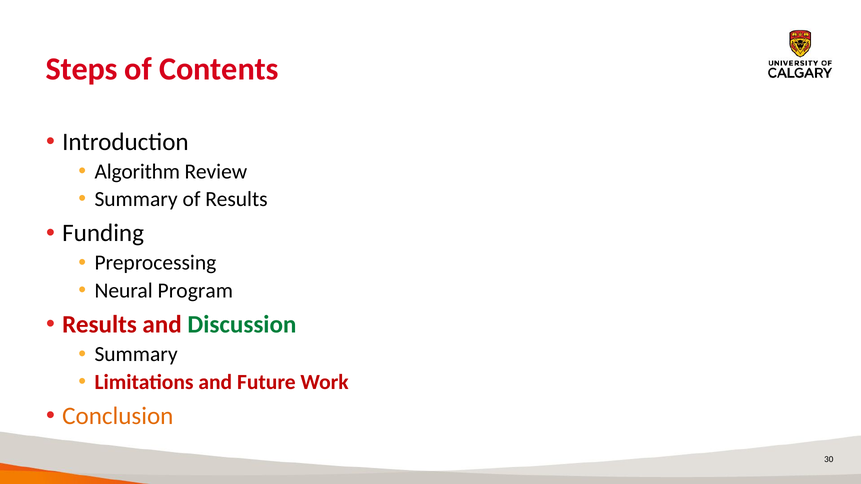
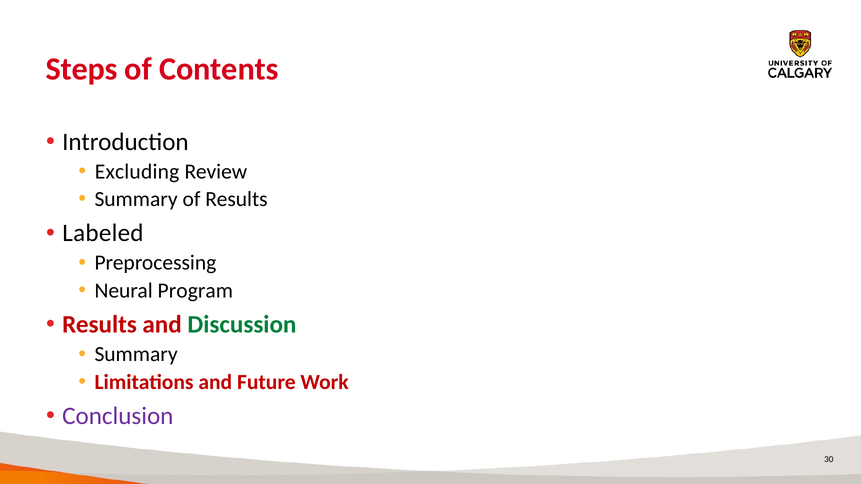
Algorithm: Algorithm -> Excluding (137, 172)
Funding: Funding -> Labeled (103, 233)
Conclusion colour: orange -> purple (118, 416)
